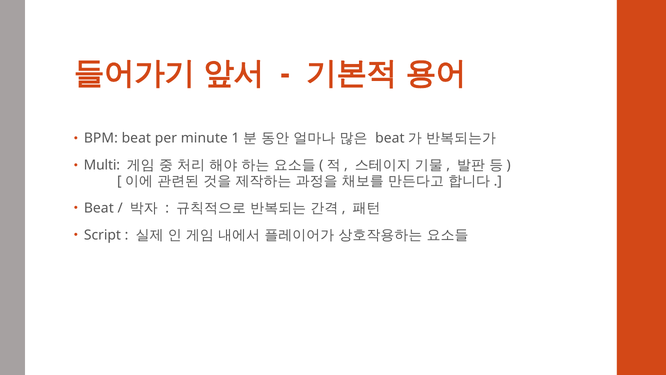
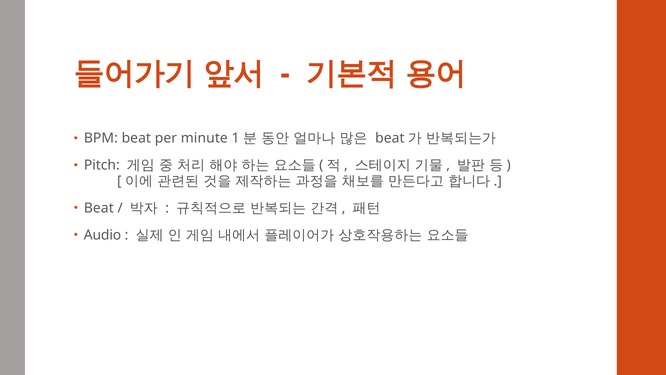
Multi: Multi -> Pitch (102, 165)
Script: Script -> Audio (103, 235)
